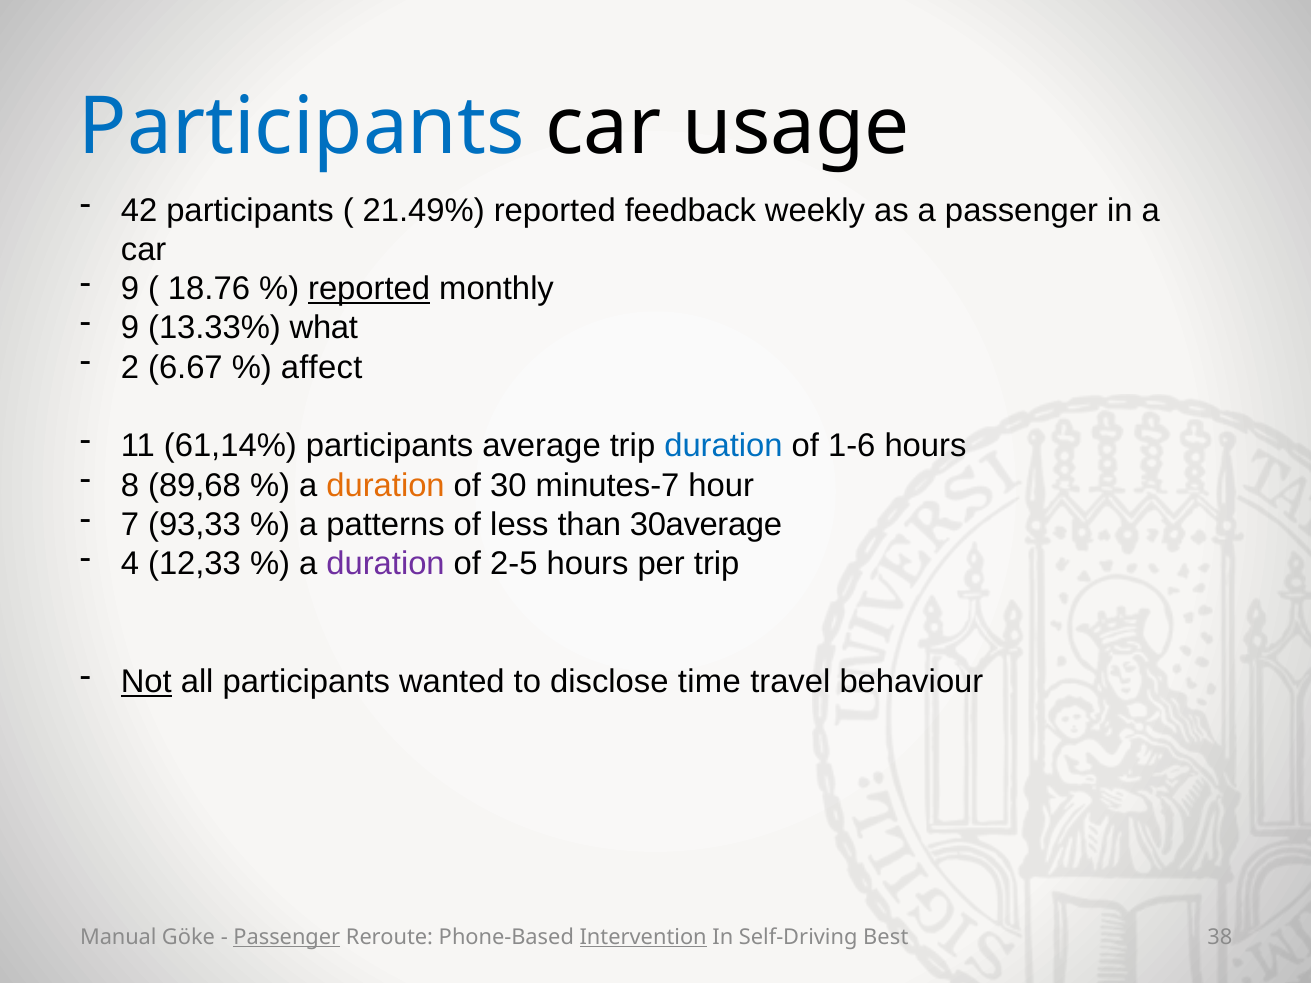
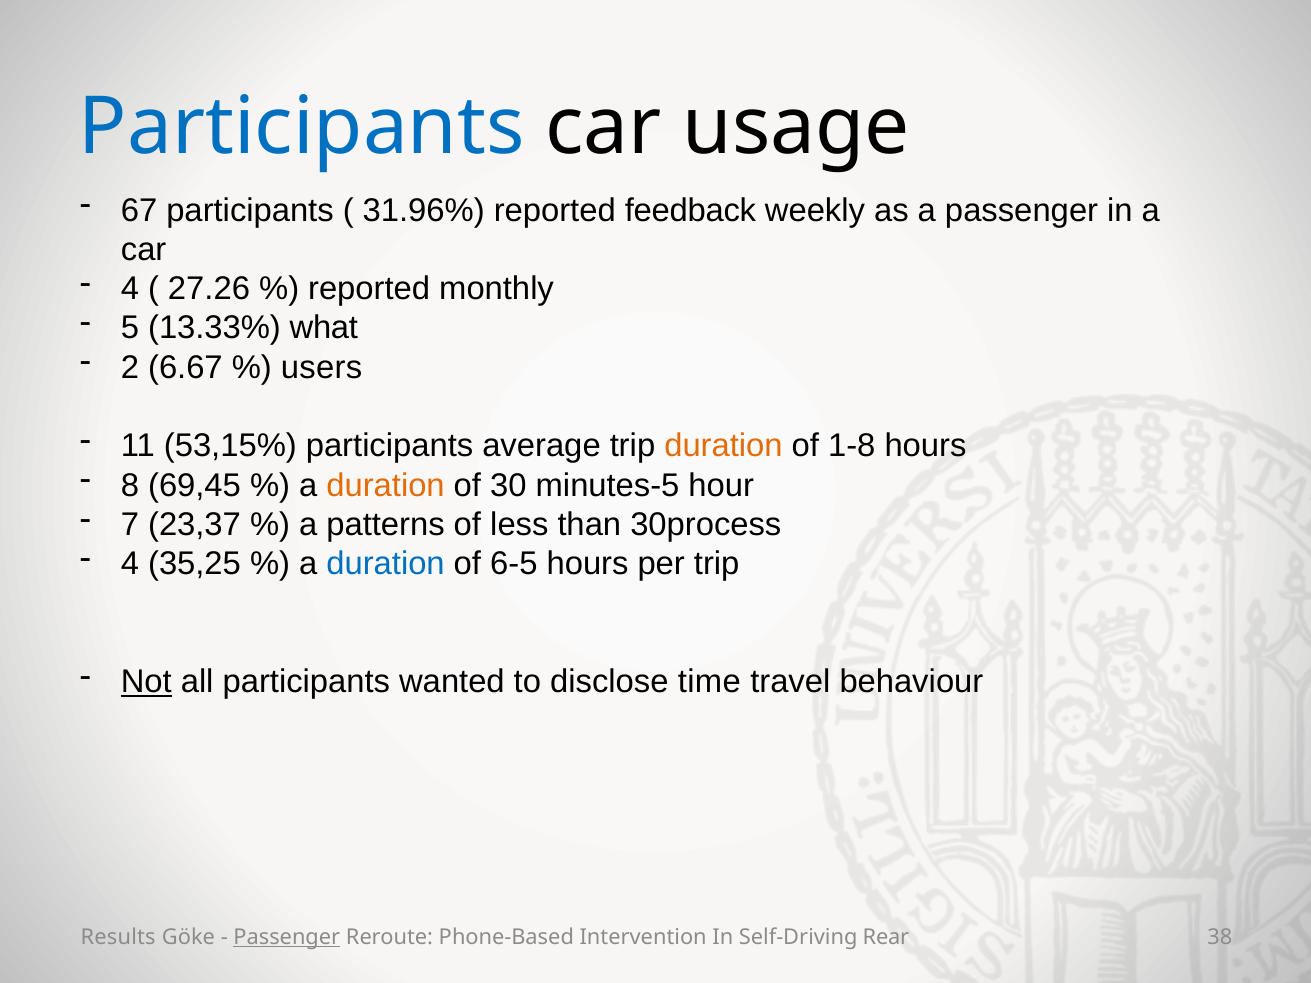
42: 42 -> 67 (139, 210)
21.49%: 21.49% -> 31.96% (424, 210)
9: 9 -> 4 (130, 289)
18.76: 18.76 -> 27.26 (209, 289)
reported underline: present -> none (369, 289)
9: 9 -> 5 (130, 328)
affect: affect -> users (322, 368)
61,14%: 61,14% -> 53,15% (230, 446)
duration colour: blue -> orange (723, 446)
1-6: 1-6 -> 1-8 (852, 446)
89,68: 89,68 -> 69,45 (195, 486)
minutes-7: minutes-7 -> minutes-5 (608, 486)
93,33: 93,33 -> 23,37 (195, 525)
30average: 30average -> 30process (706, 525)
12,33: 12,33 -> 35,25 (195, 564)
duration colour: purple -> blue (386, 564)
2-5: 2-5 -> 6-5 (514, 564)
Manual: Manual -> Results (118, 937)
Intervention underline: present -> none (643, 937)
Best: Best -> Rear (886, 937)
